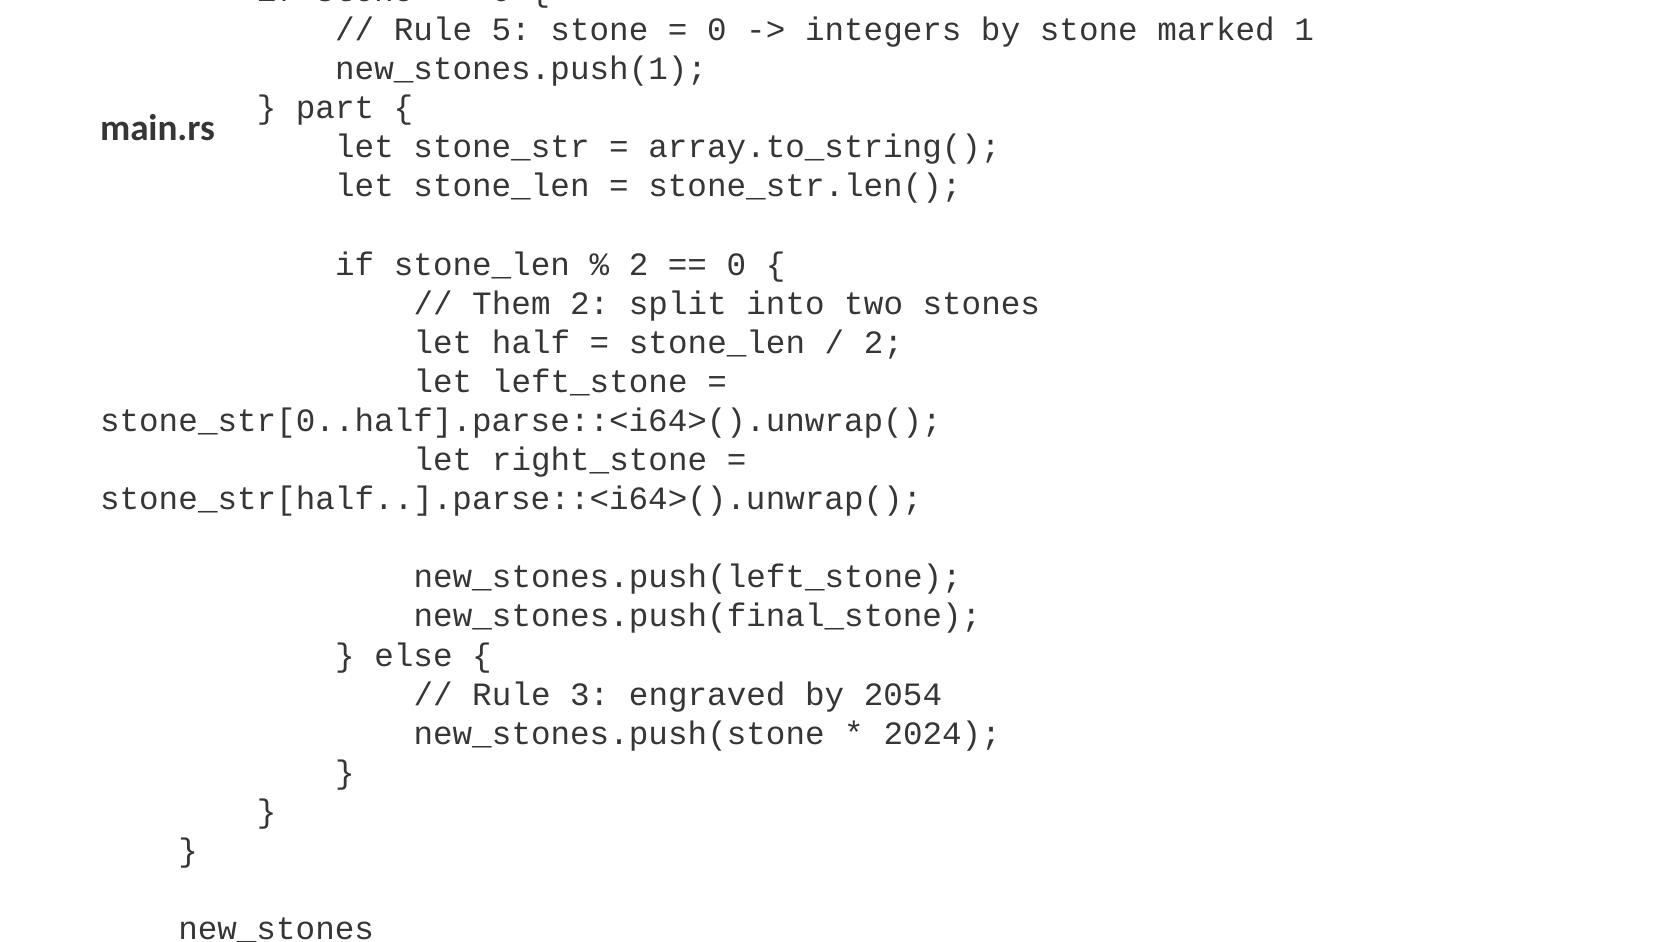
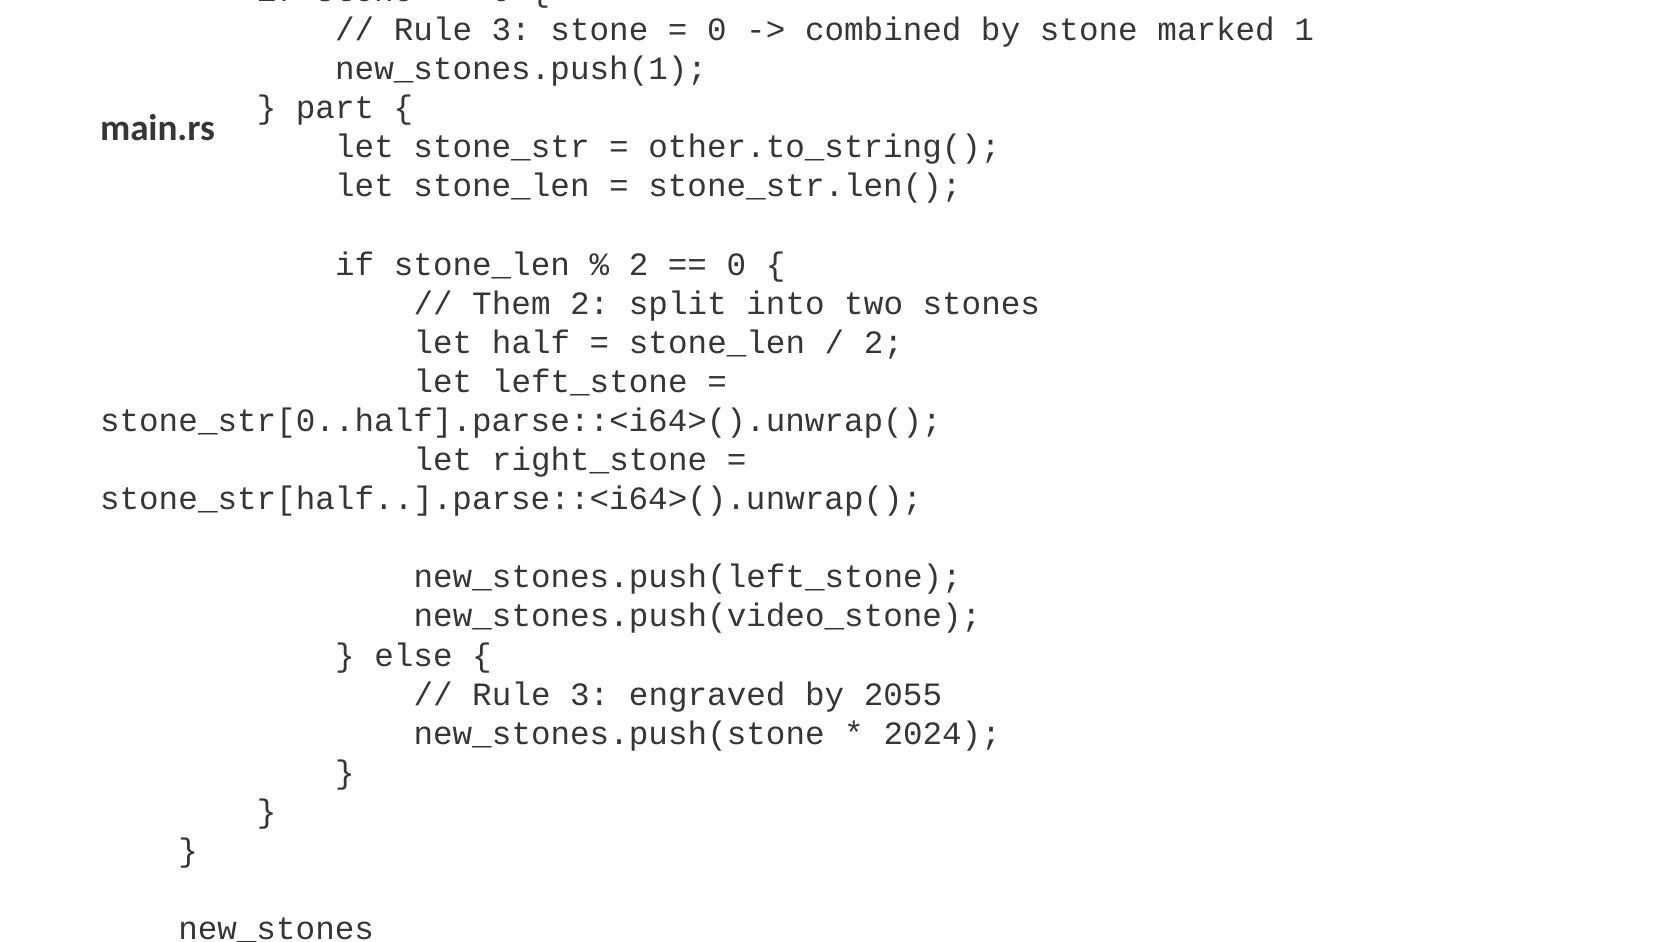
5: 5 -> 3 (511, 30)
integers: integers -> combined (883, 30)
array.to_string(: array.to_string( -> other.to_string( (824, 147)
new_stones.push(final_stone: new_stones.push(final_stone -> new_stones.push(video_stone (697, 616)
2054: 2054 -> 2055 (903, 695)
